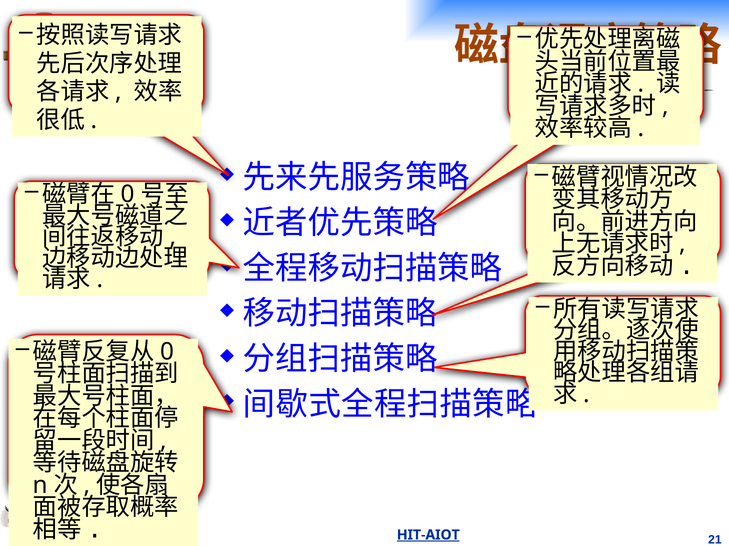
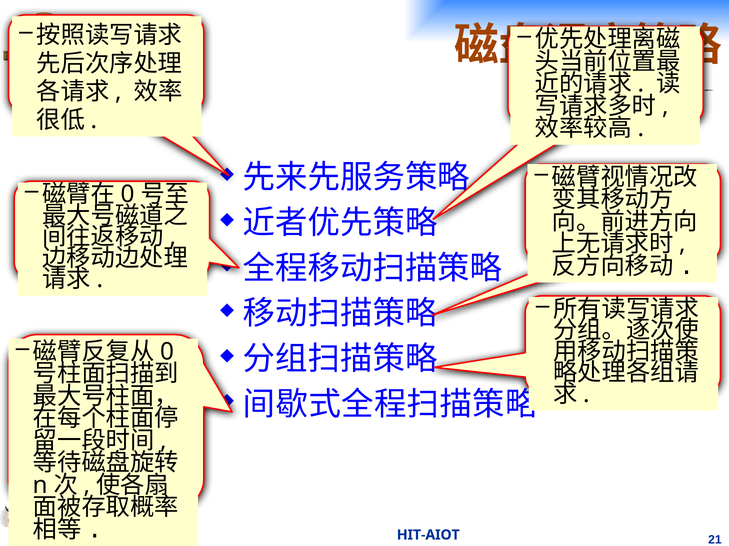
HIT-AIOT underline: present -> none (428, 536)
